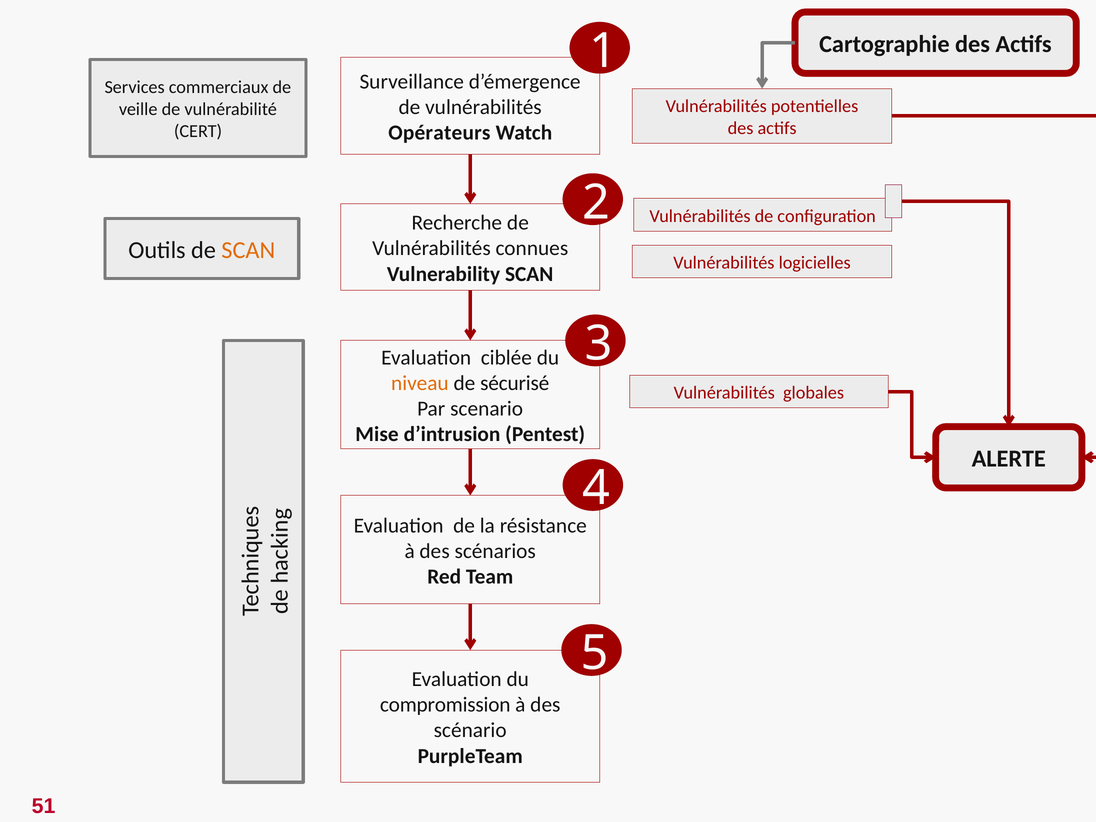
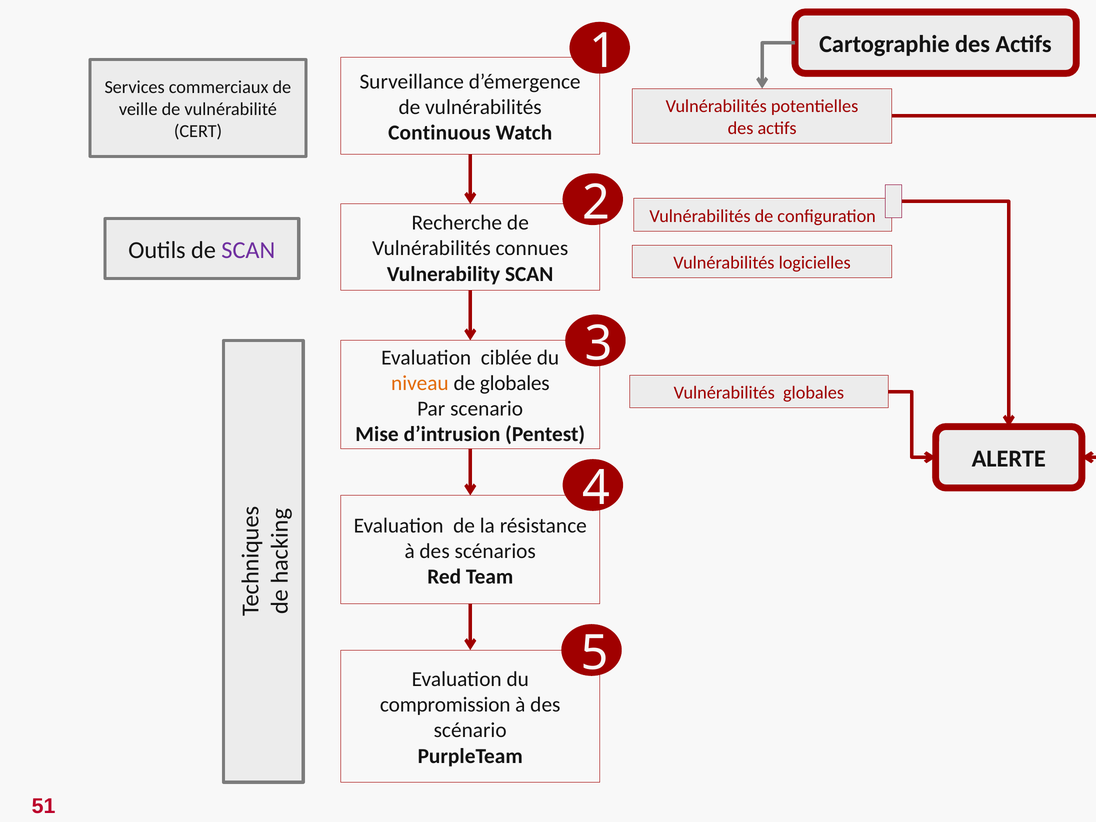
Opérateurs: Opérateurs -> Continuous (439, 133)
SCAN colour: orange -> purple (248, 250)
de sécurisé: sécurisé -> globales (515, 383)
